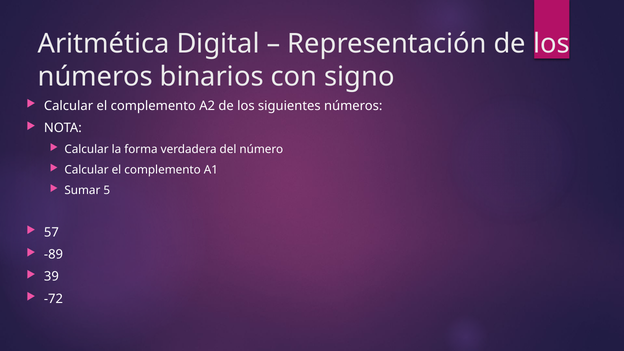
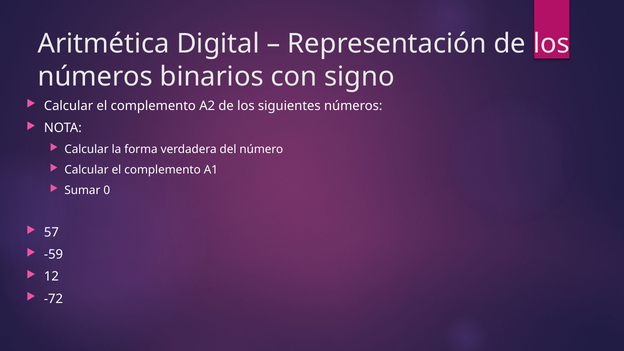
5: 5 -> 0 (107, 190)
-89: -89 -> -59 (53, 254)
39: 39 -> 12 (51, 277)
